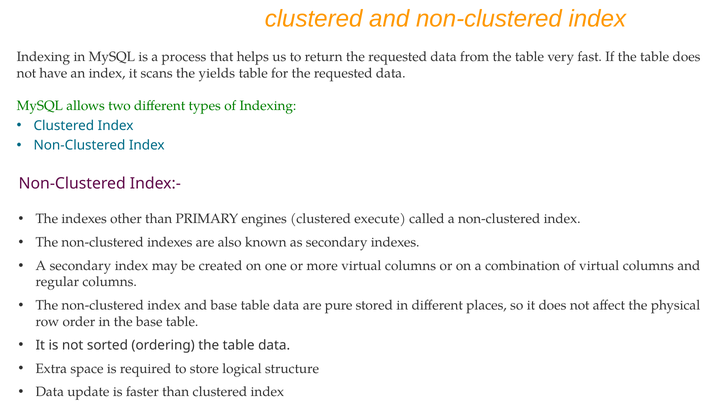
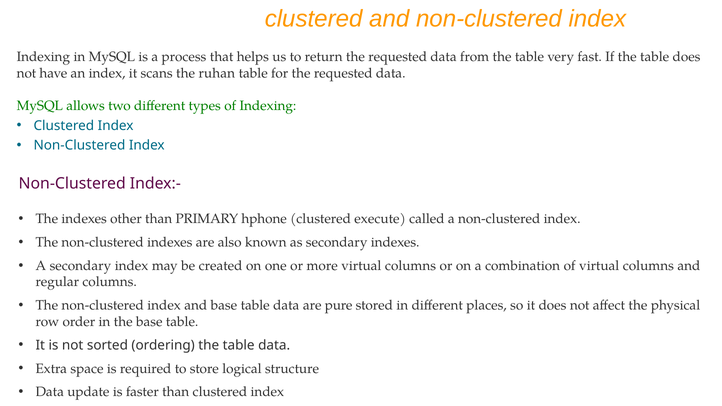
yields: yields -> ruhan (217, 73)
engines: engines -> hphone (264, 219)
